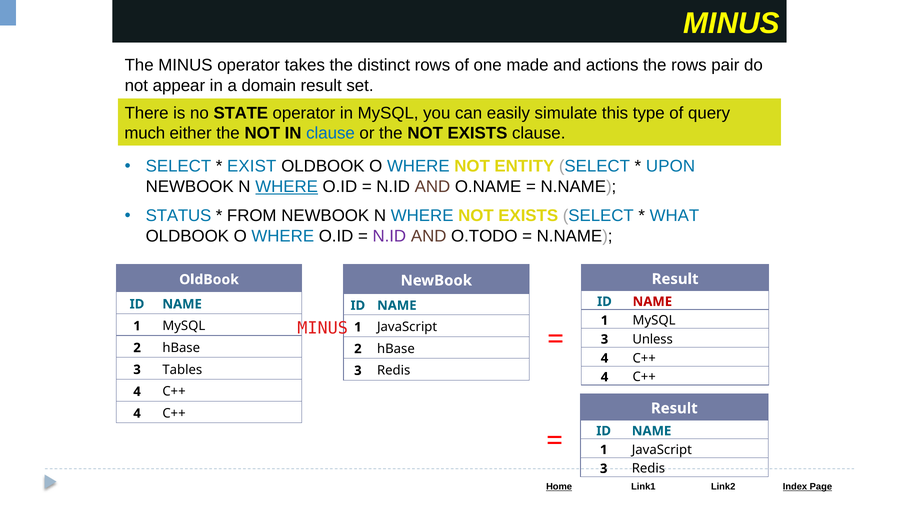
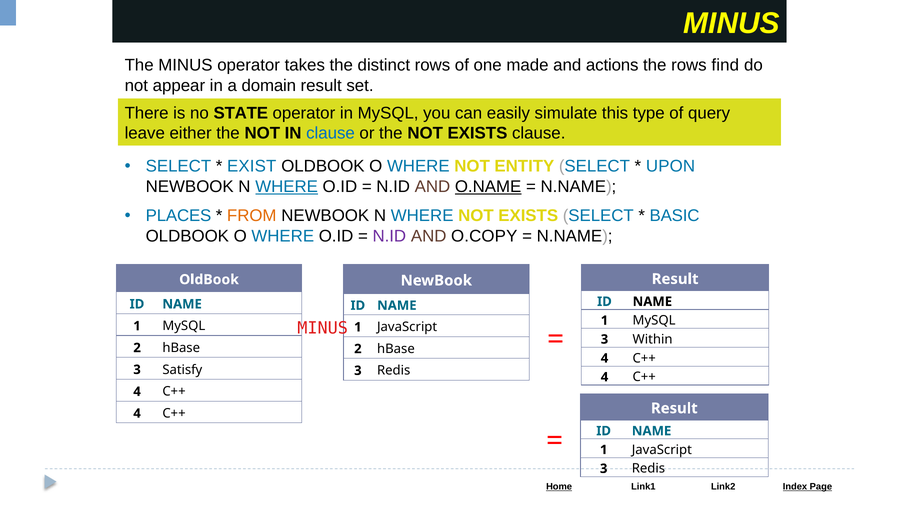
pair: pair -> find (725, 65)
much: much -> leave (145, 133)
O.NAME underline: none -> present (488, 187)
STATUS: STATUS -> PLACES (179, 216)
FROM colour: black -> orange (252, 216)
WHAT: WHAT -> BASIC (675, 216)
O.TODO: O.TODO -> O.COPY (484, 236)
NAME colour: red -> black (652, 301)
Unless: Unless -> Within (653, 339)
Tables: Tables -> Satisfy (182, 369)
